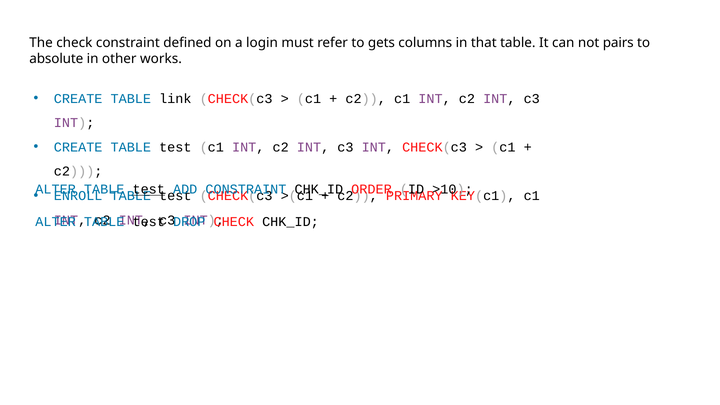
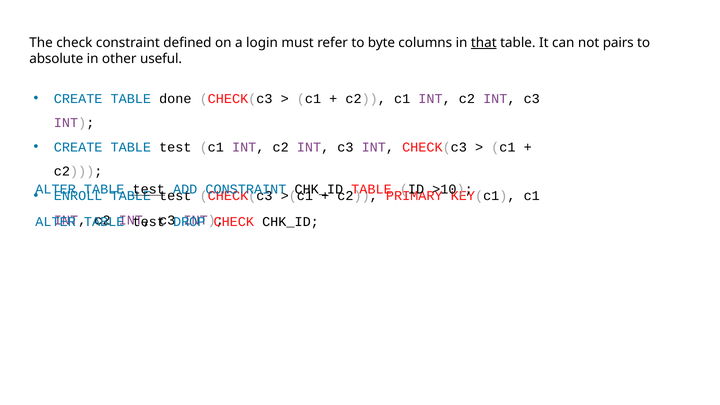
gets: gets -> byte (381, 43)
that underline: none -> present (484, 43)
works: works -> useful (161, 59)
link: link -> done (175, 99)
ORDER: ORDER -> TABLE (371, 189)
